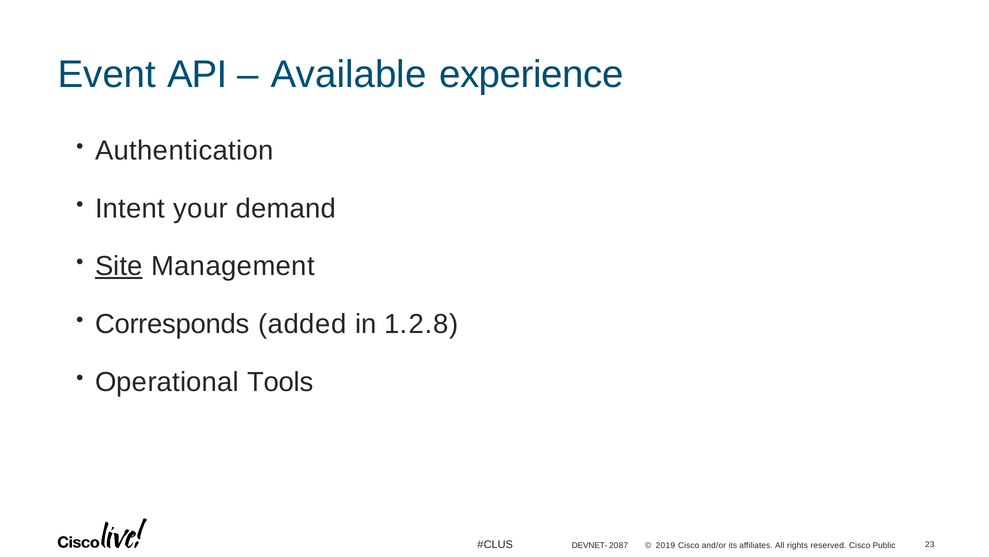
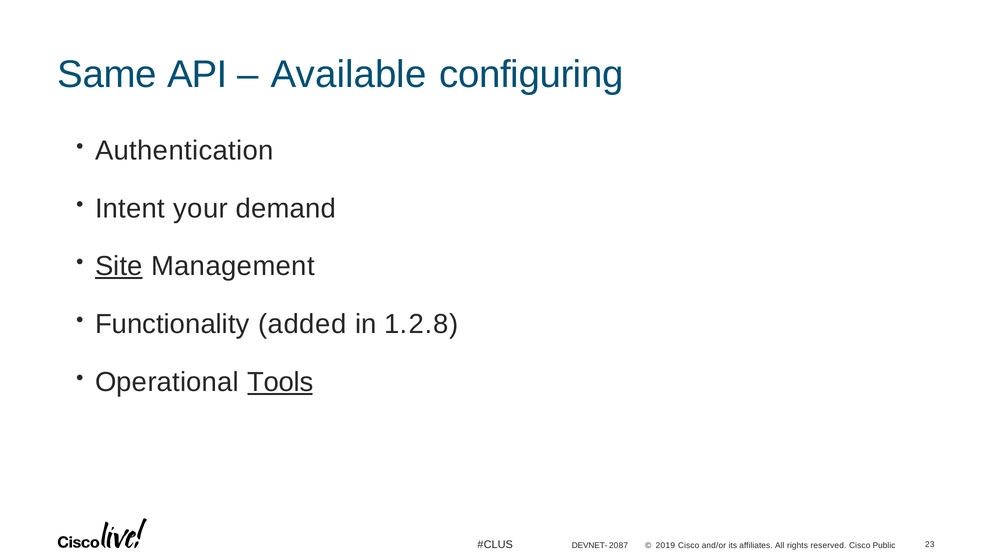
Event: Event -> Same (107, 75)
experience: experience -> configuring (531, 75)
Corresponds: Corresponds -> Functionality (172, 324)
Tools underline: none -> present (280, 382)
